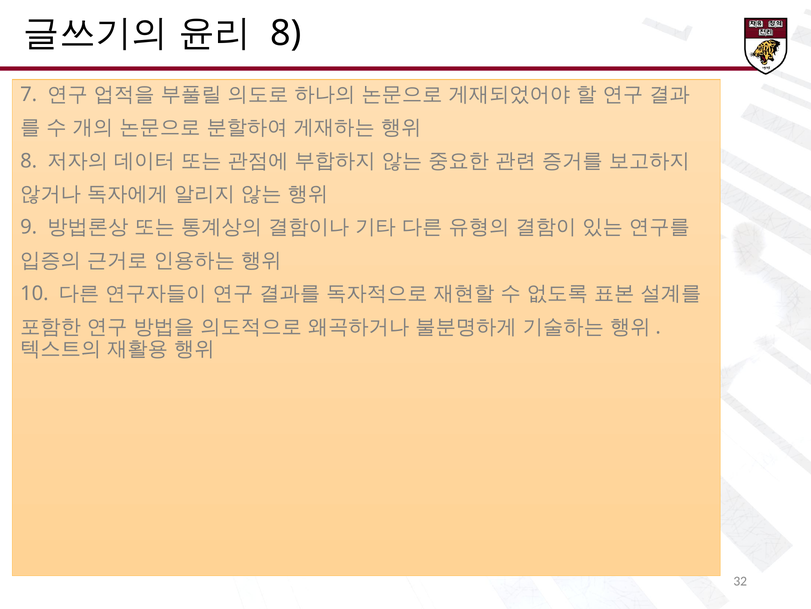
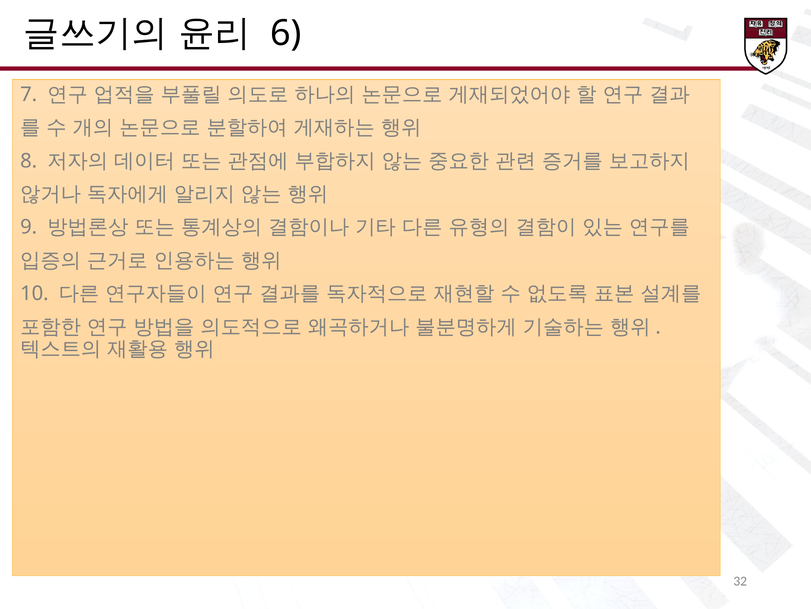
8: 8 -> 6 (286, 33)
